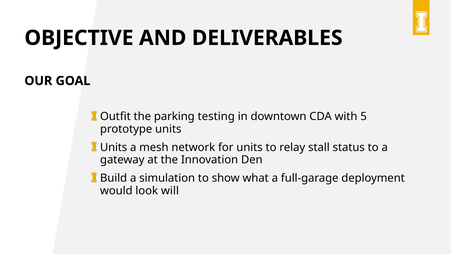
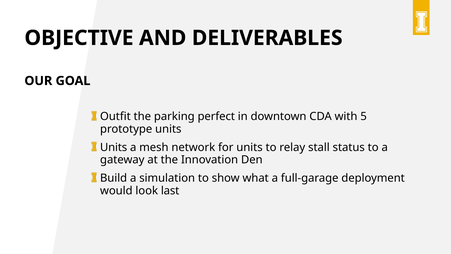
testing: testing -> perfect (216, 116)
will: will -> last (170, 190)
